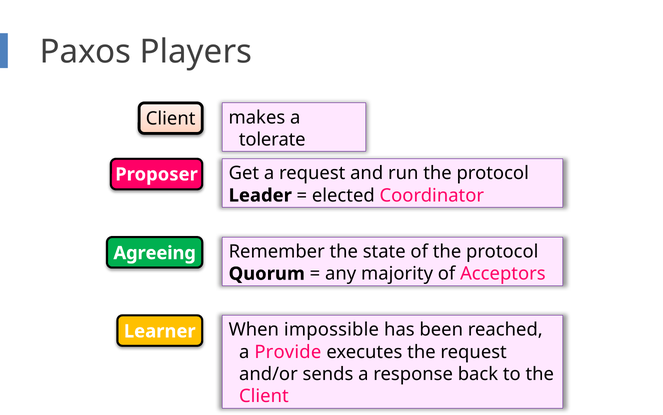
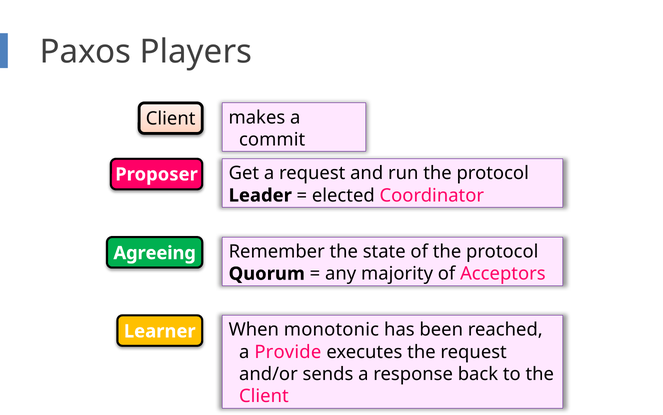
tolerate: tolerate -> commit (272, 139)
impossible: impossible -> monotonic (331, 329)
